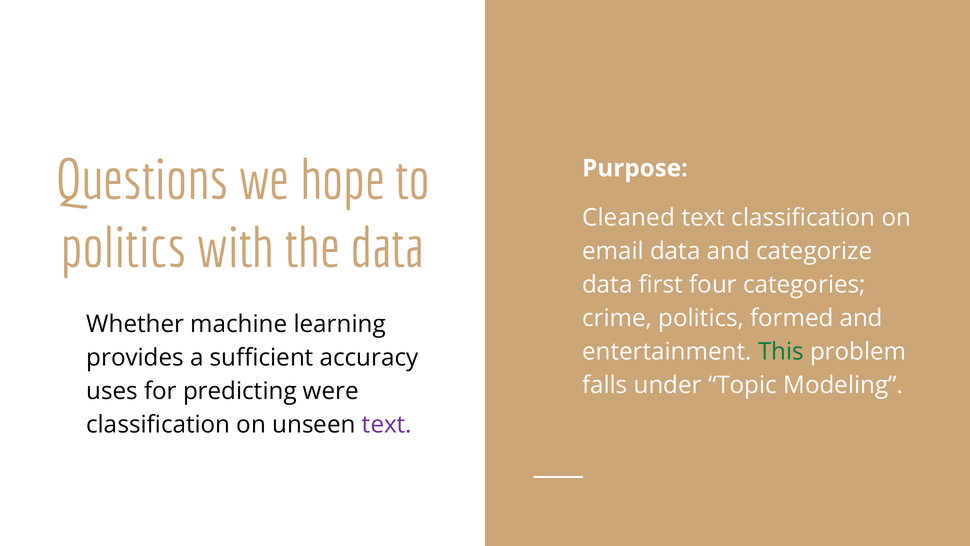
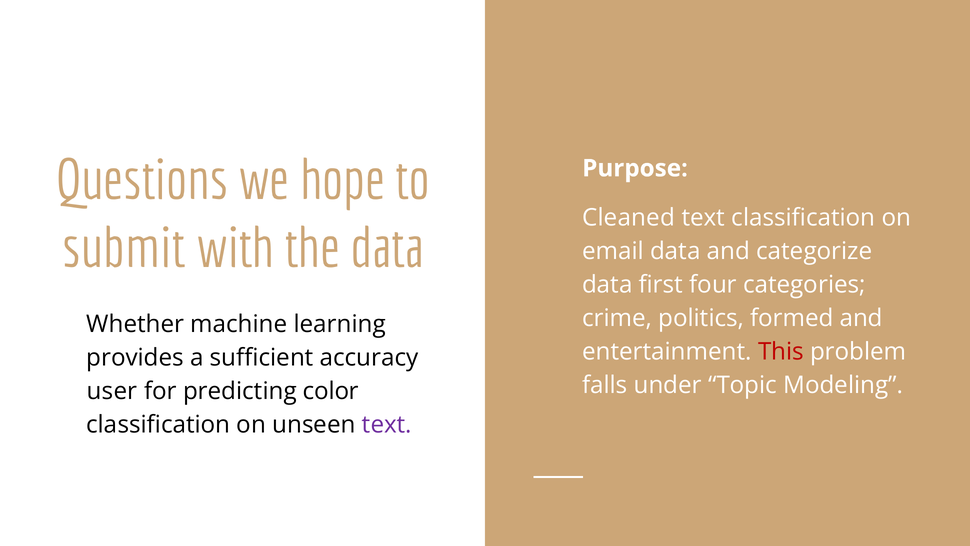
politics: politics -> submit (124, 248)
This colour: green -> red (781, 352)
uses: uses -> user (112, 391)
were: were -> color (331, 391)
